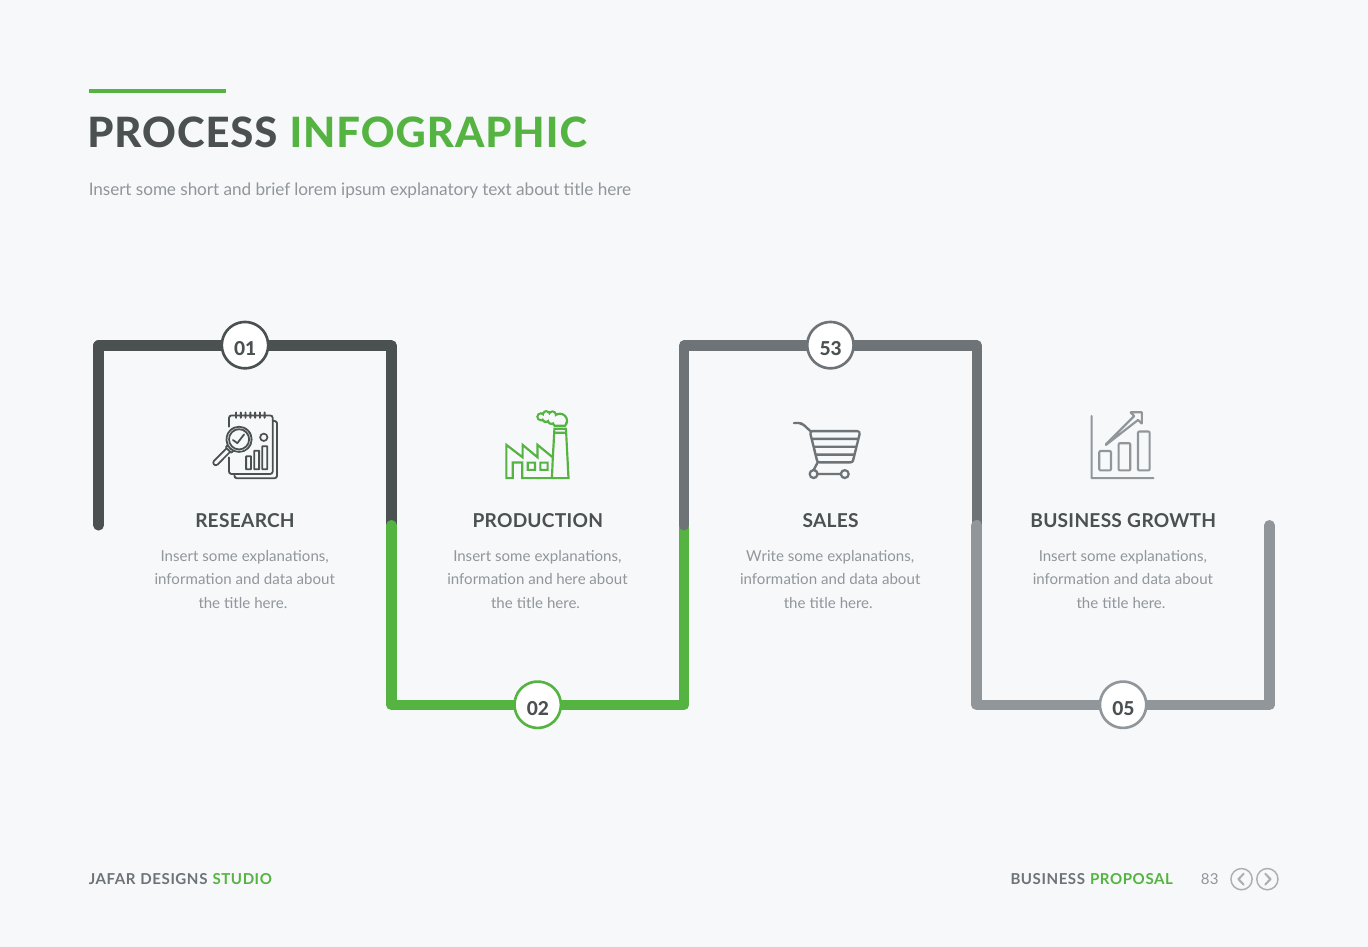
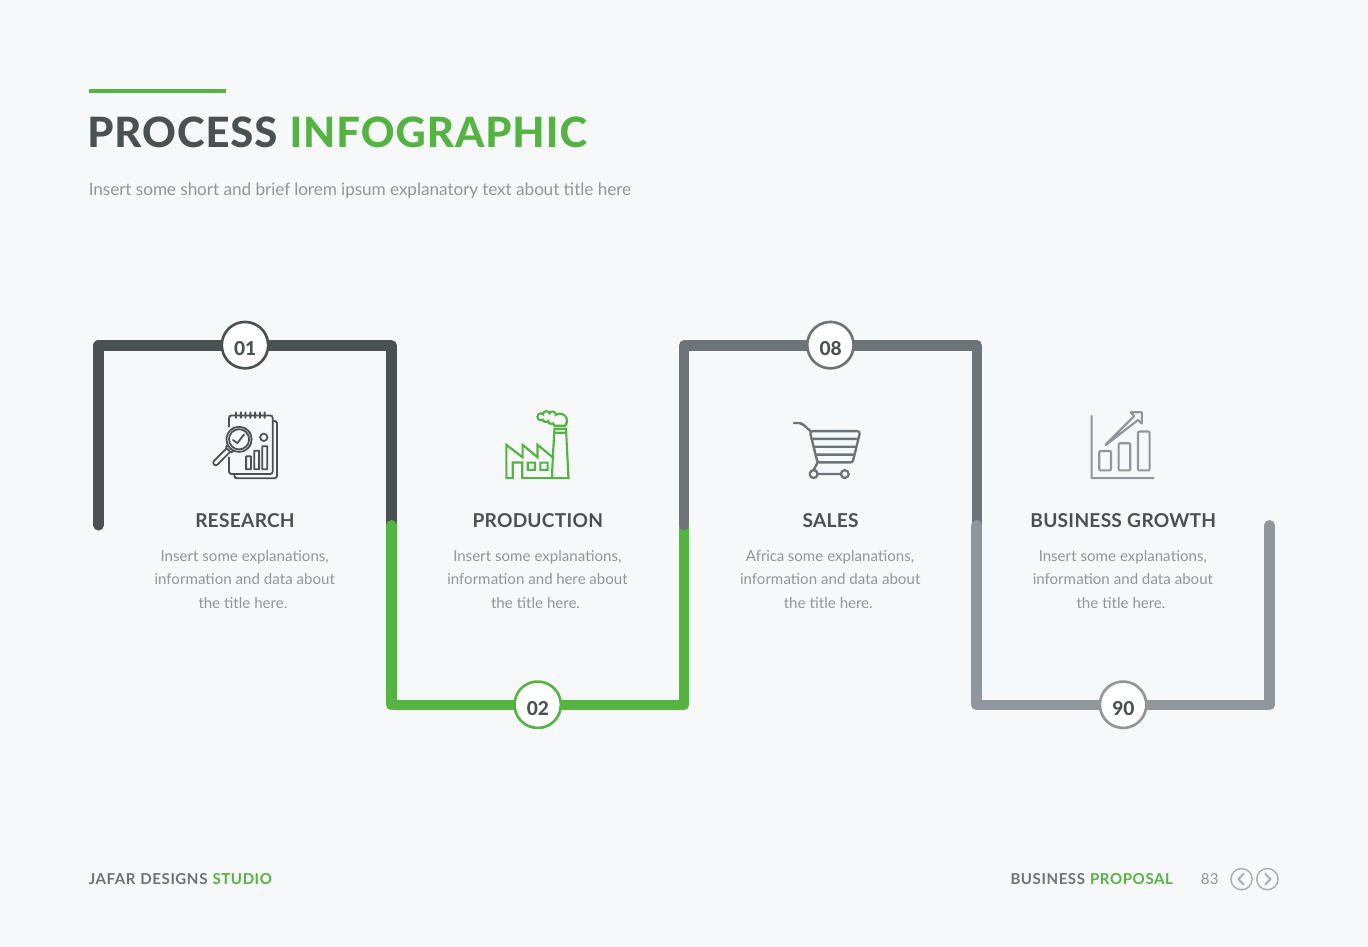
53: 53 -> 08 (831, 349)
Write: Write -> Africa (765, 556)
05: 05 -> 90 (1123, 709)
